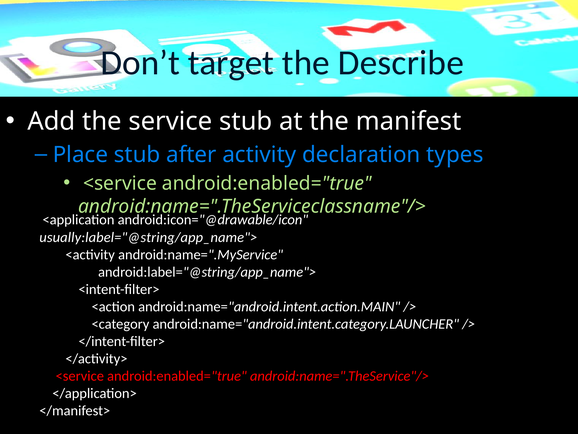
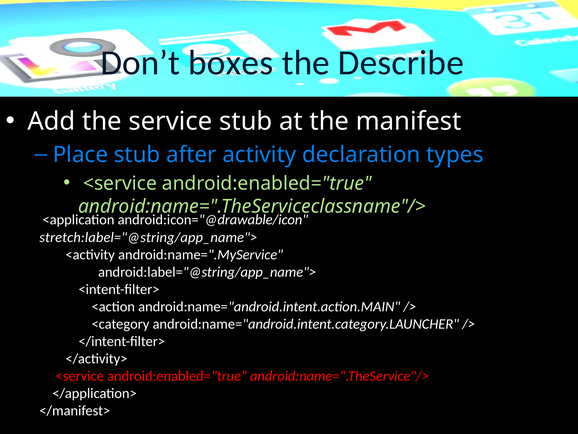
target: target -> boxes (231, 63)
usually:label="@string/app_name">: usually:label="@string/app_name"> -> stretch:label="@string/app_name"> (148, 237)
